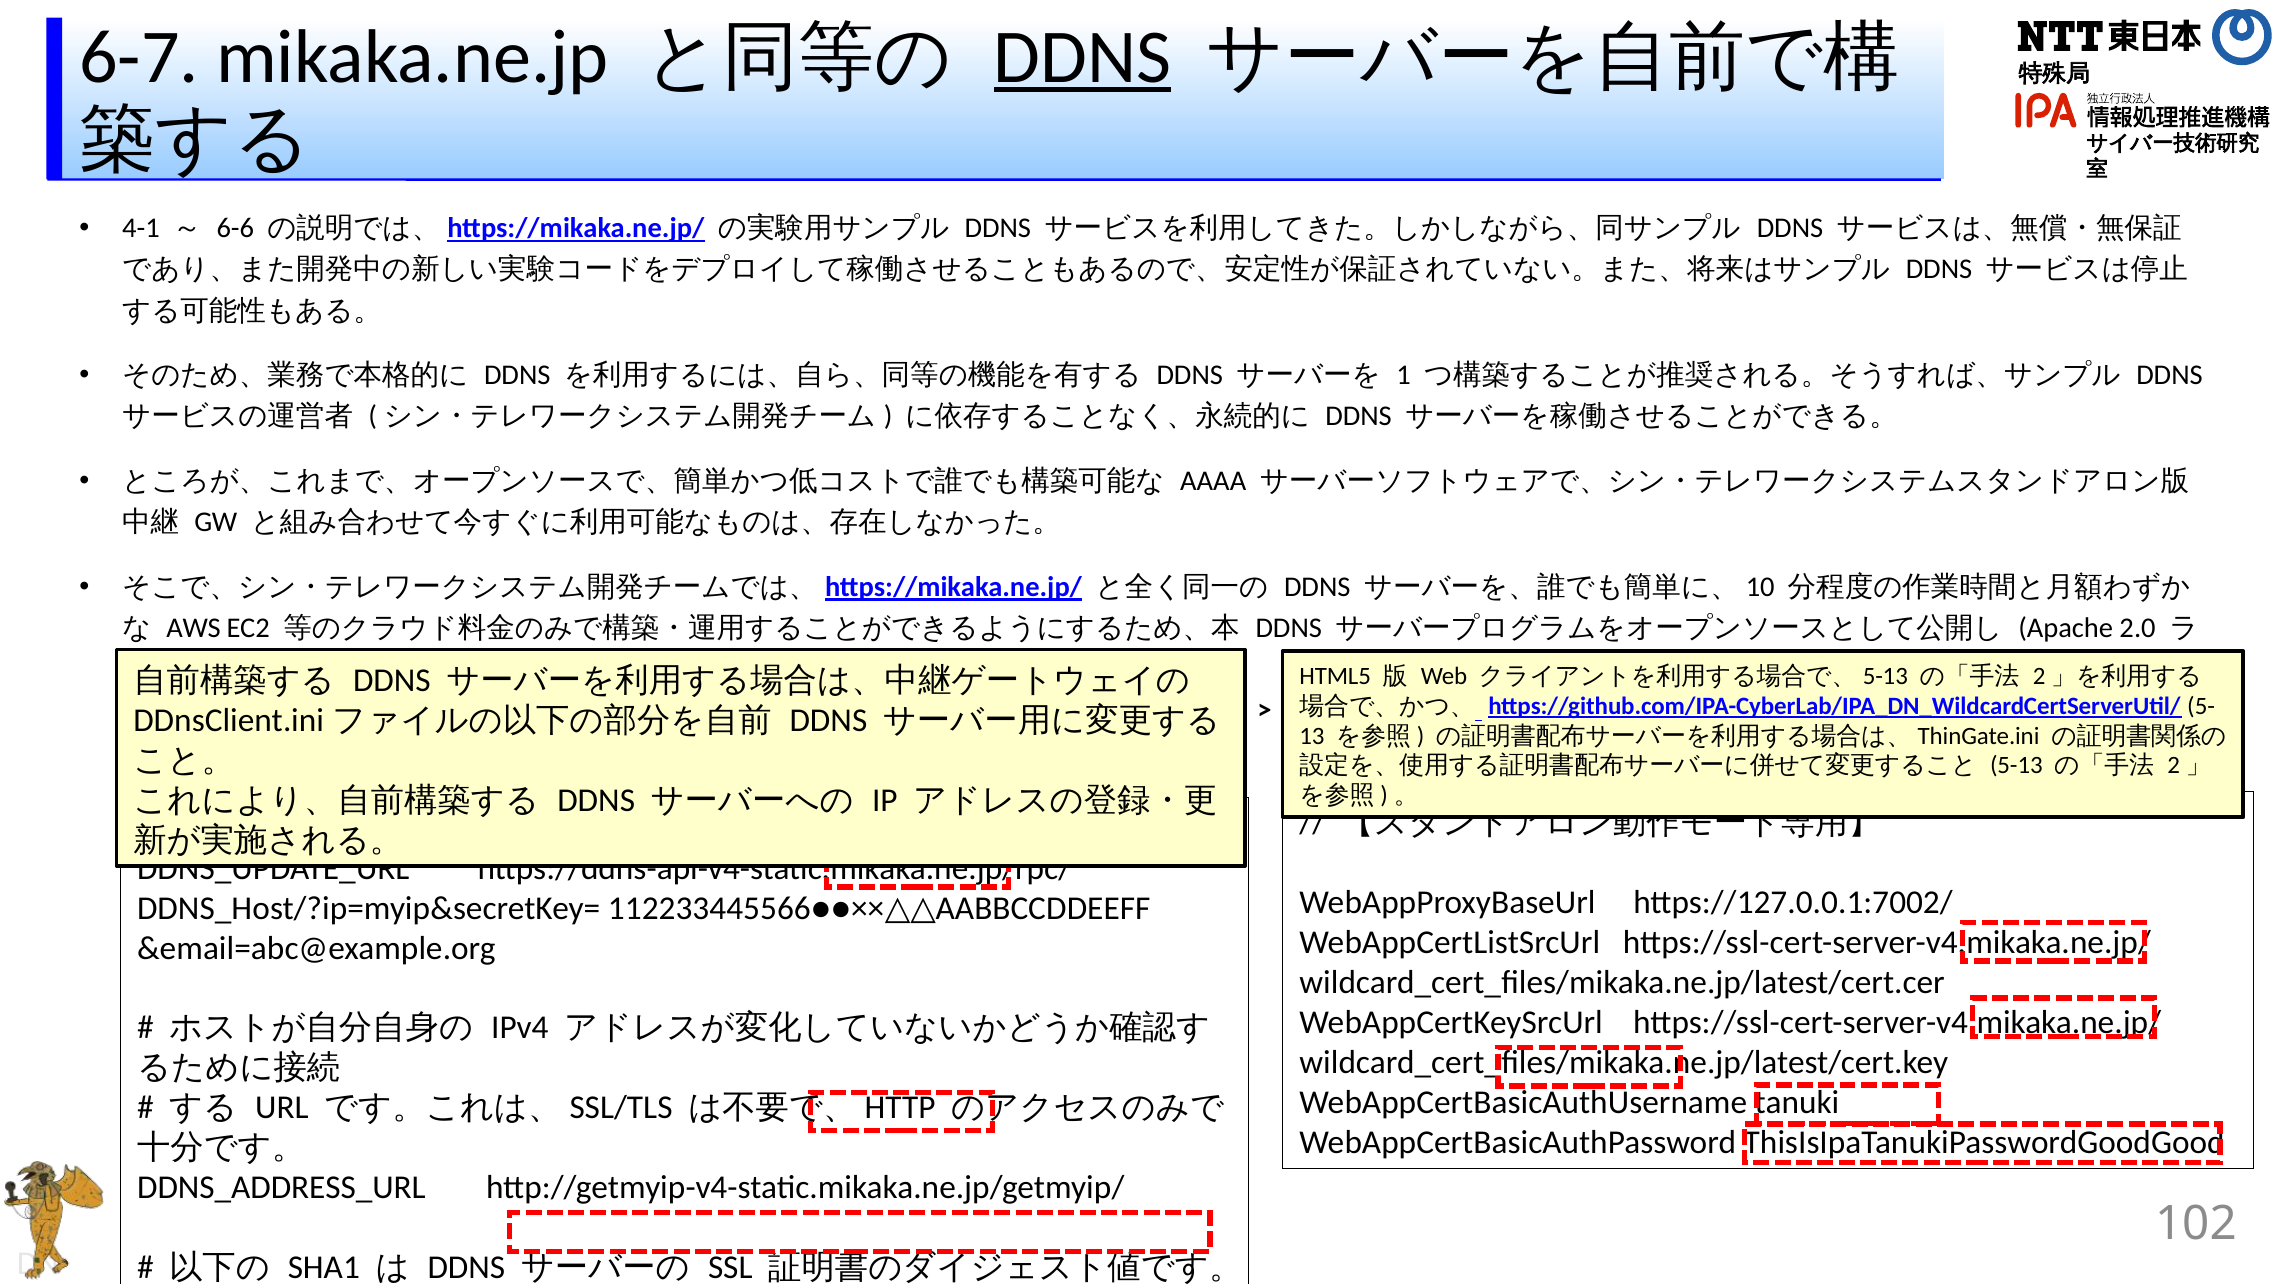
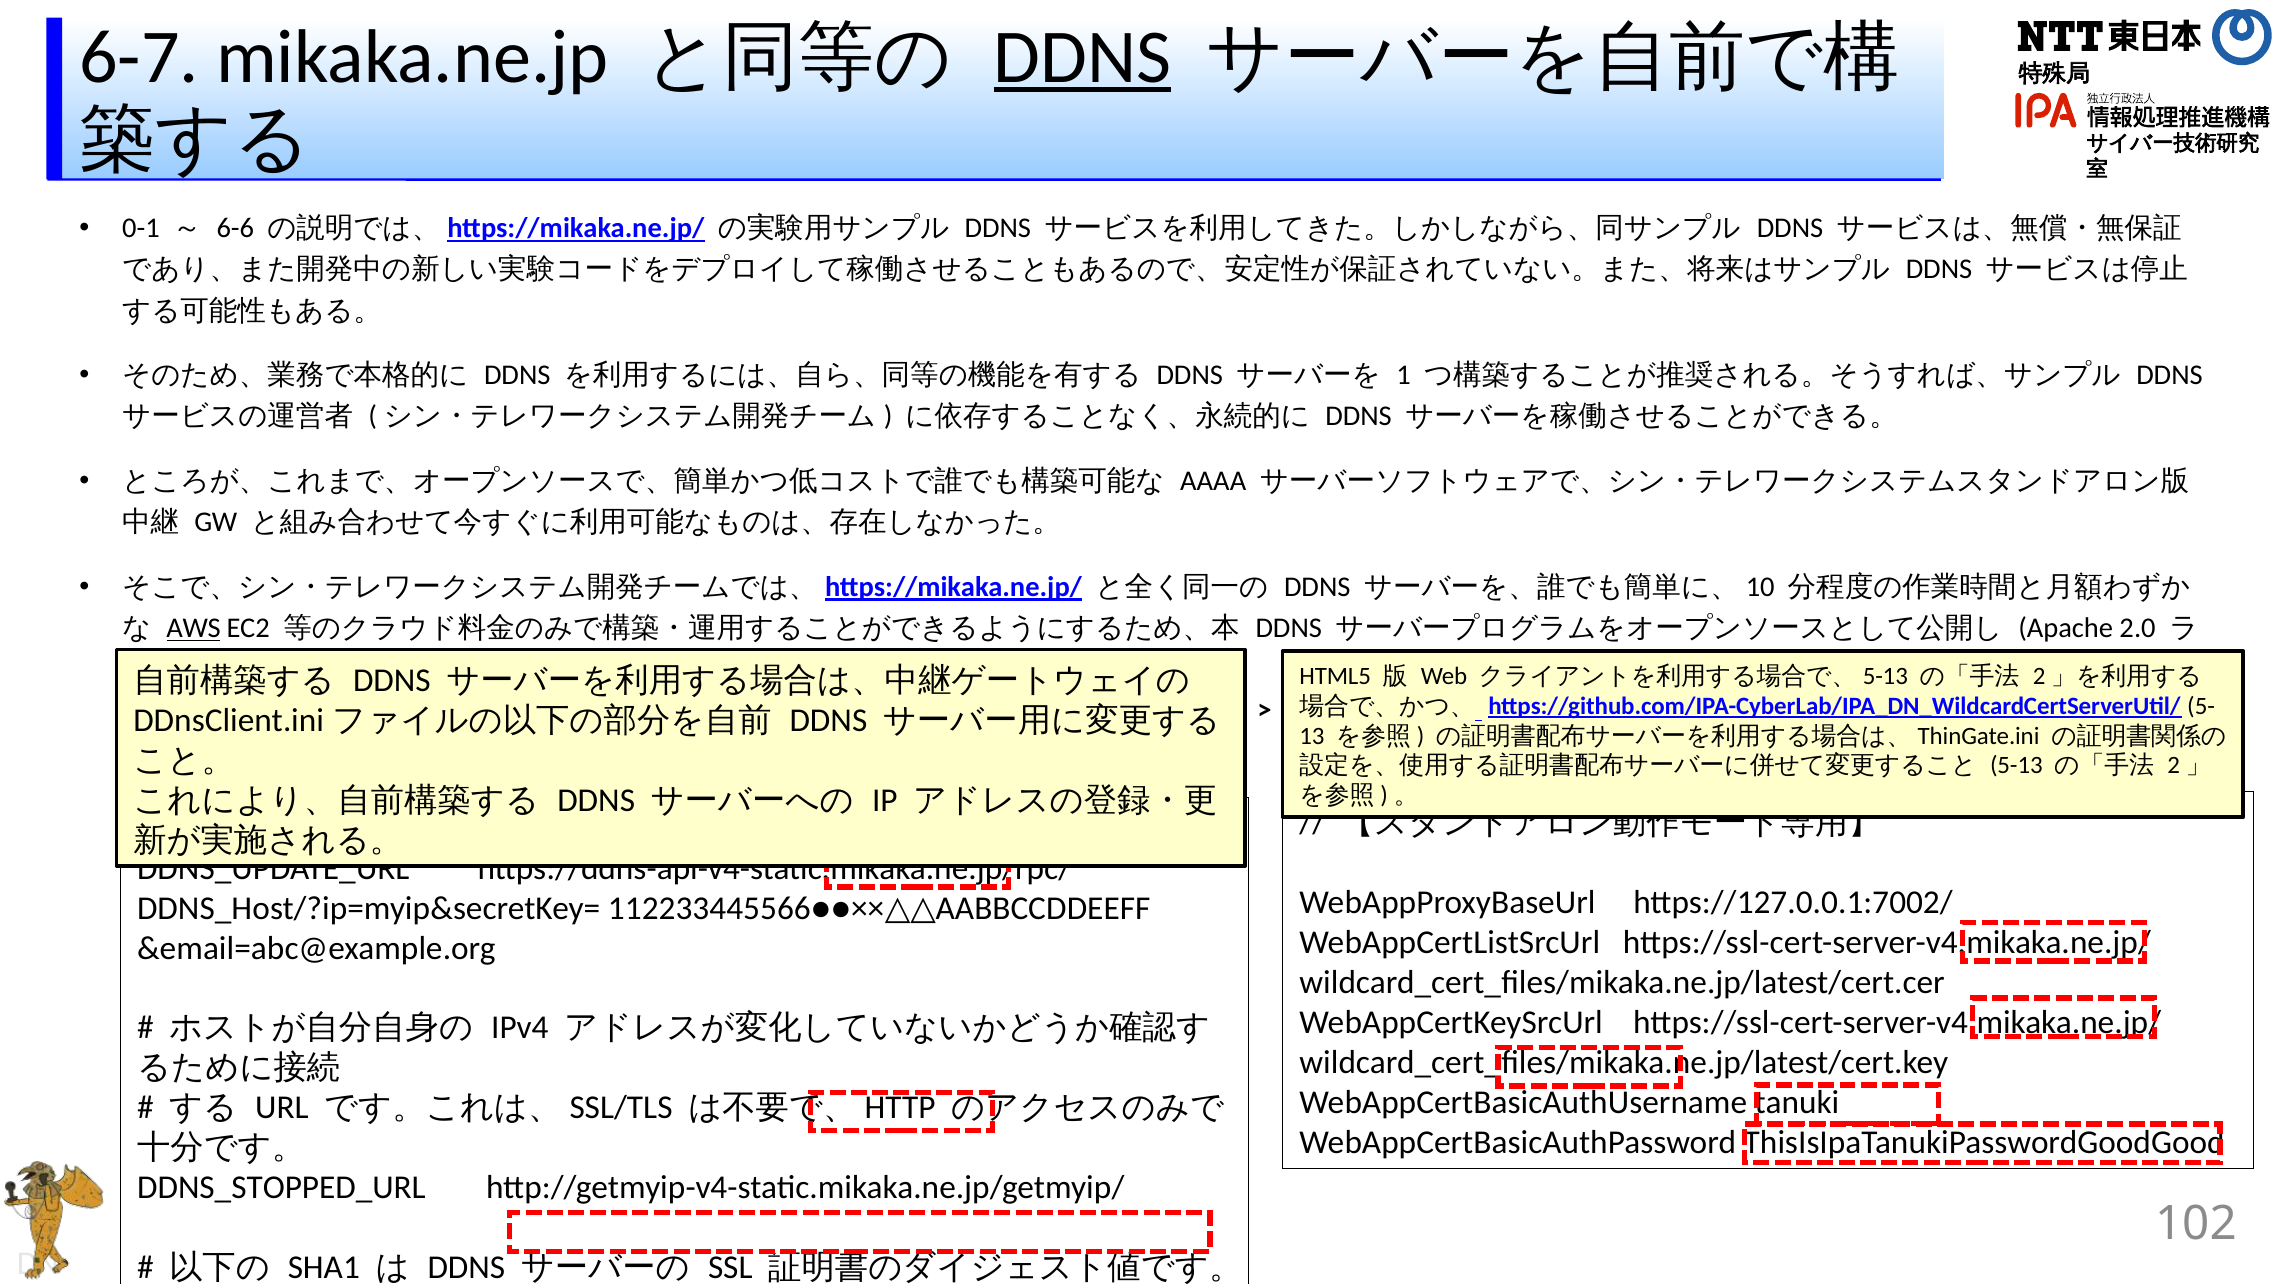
4-1: 4-1 -> 0-1 (141, 229)
AWS underline: none -> present (194, 628)
DDNS_ADDRESS_URL: DDNS_ADDRESS_URL -> DDNS_STOPPED_URL (281, 1188)
